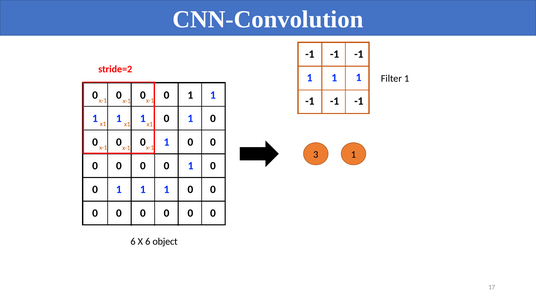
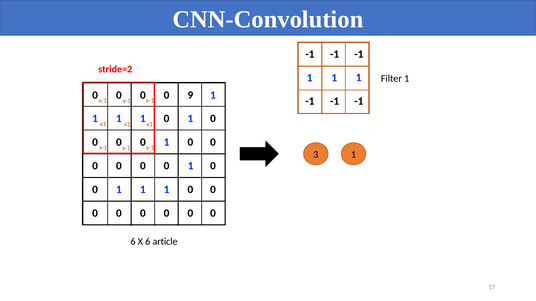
1: 1 -> 9 (190, 95)
object: object -> article (165, 242)
